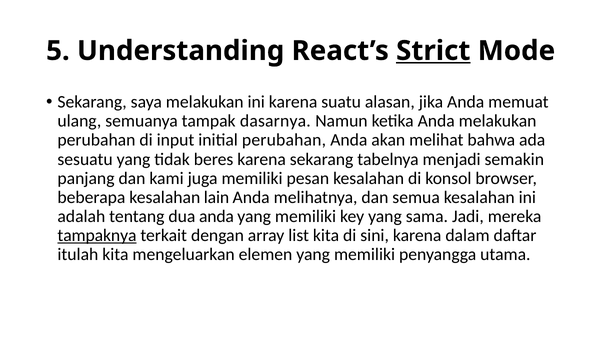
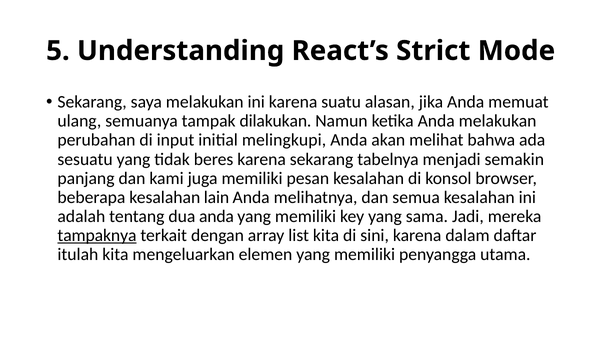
Strict underline: present -> none (433, 51)
dasarnya: dasarnya -> dilakukan (276, 121)
initial perubahan: perubahan -> melingkupi (284, 140)
